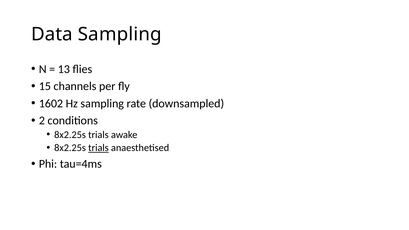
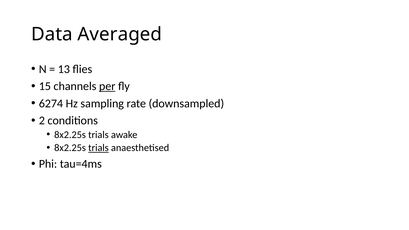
Data Sampling: Sampling -> Averaged (120, 34)
per underline: none -> present (107, 86)
1602: 1602 -> 6274 (51, 103)
